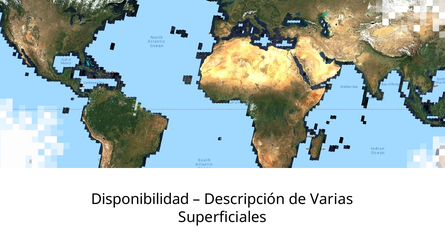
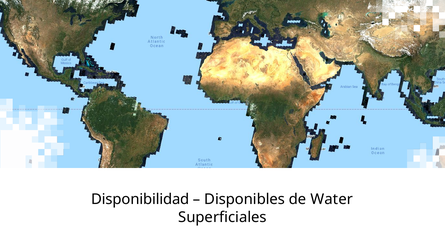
Descripción: Descripción -> Disponibles (245, 200)
Varias: Varias -> Water (332, 200)
